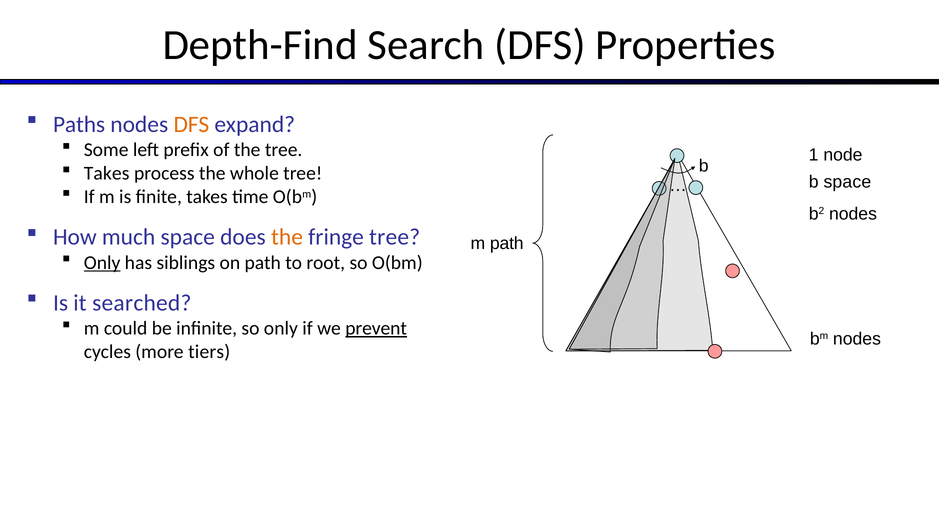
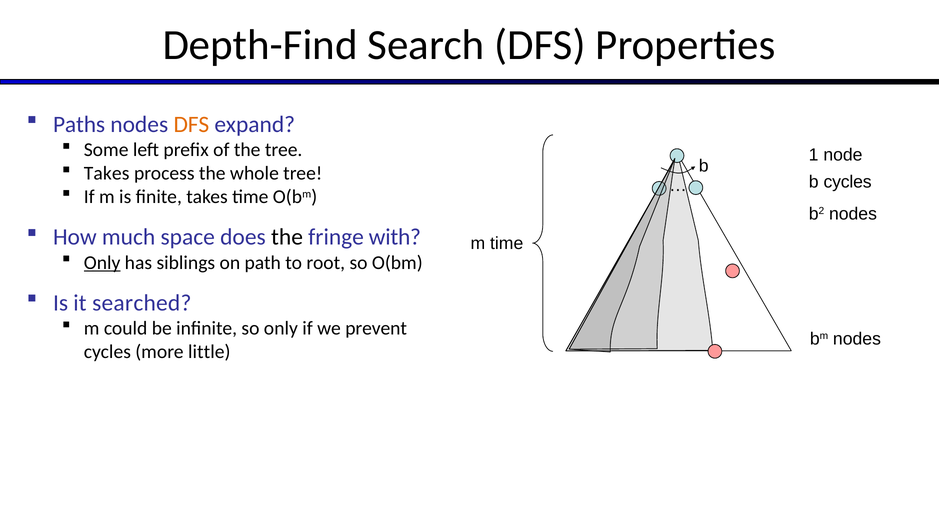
b space: space -> cycles (848, 182)
the colour: orange -> black (287, 237)
fringe tree: tree -> with (395, 237)
m path: path -> time (507, 244)
prevent underline: present -> none (376, 329)
tiers: tiers -> little (209, 352)
